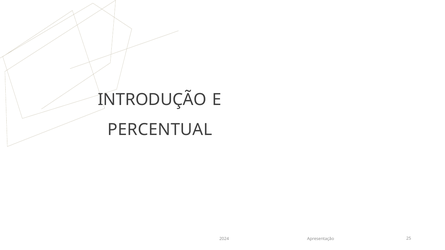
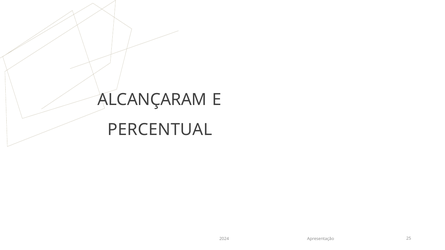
INTRODUÇÃO: INTRODUÇÃO -> ALCANÇARAM (152, 100)
